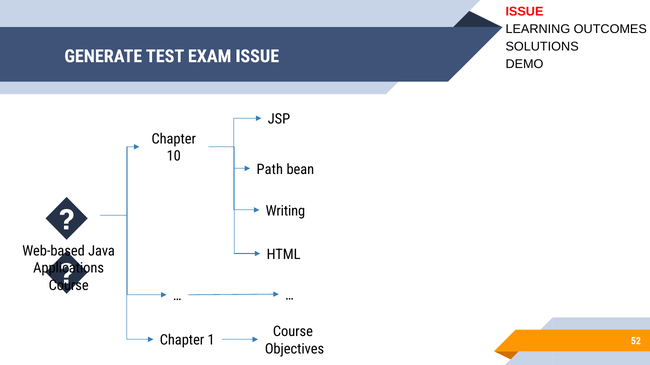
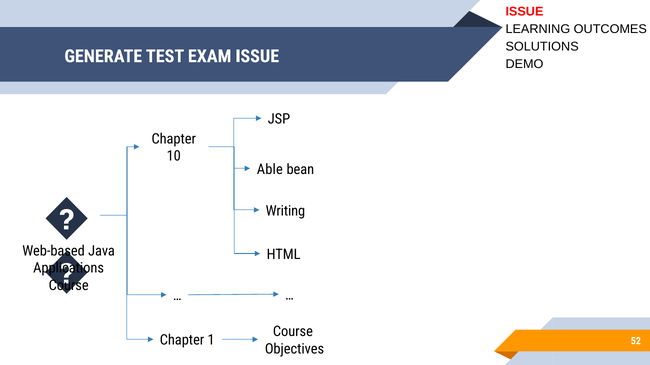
Path: Path -> Able (270, 170)
